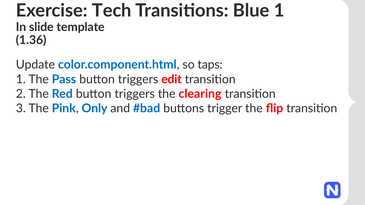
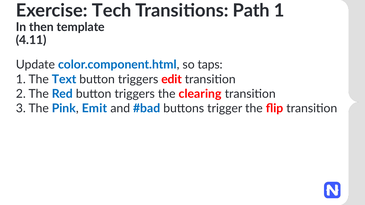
Blue: Blue -> Path (251, 11)
slide: slide -> then (41, 27)
1.36: 1.36 -> 4.11 (31, 40)
Pass: Pass -> Text (64, 79)
Only: Only -> Emit (94, 109)
